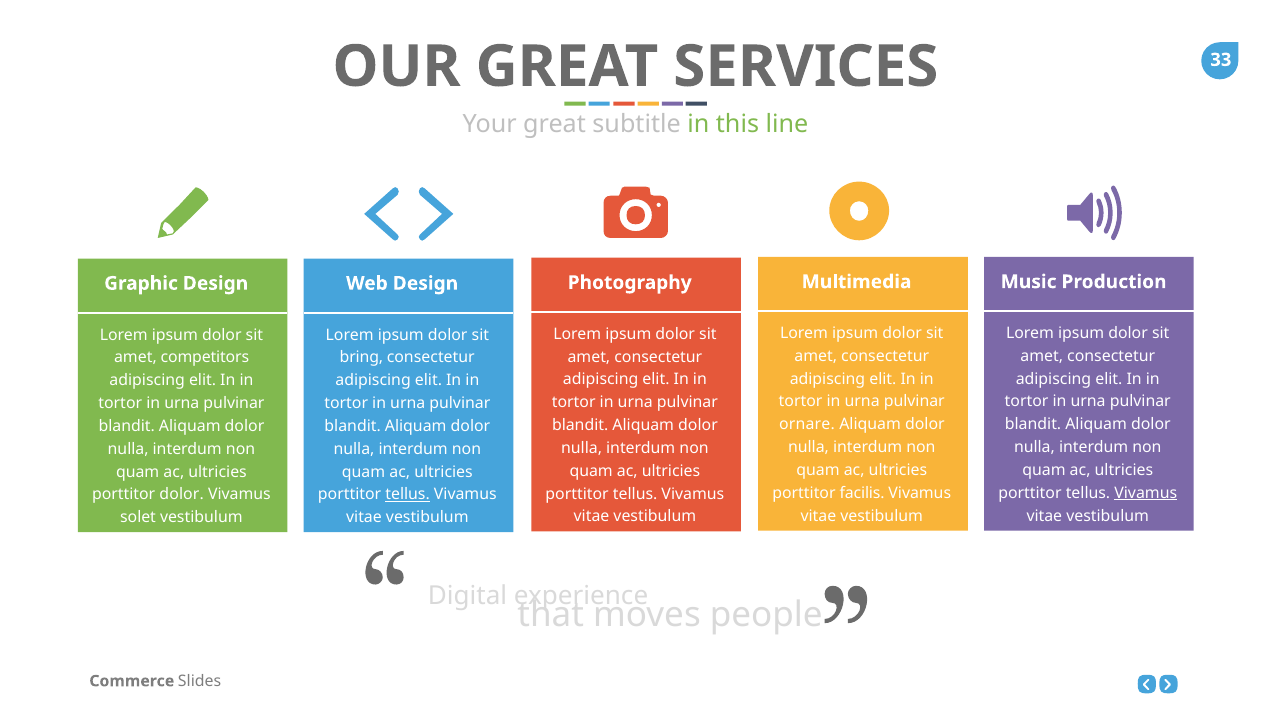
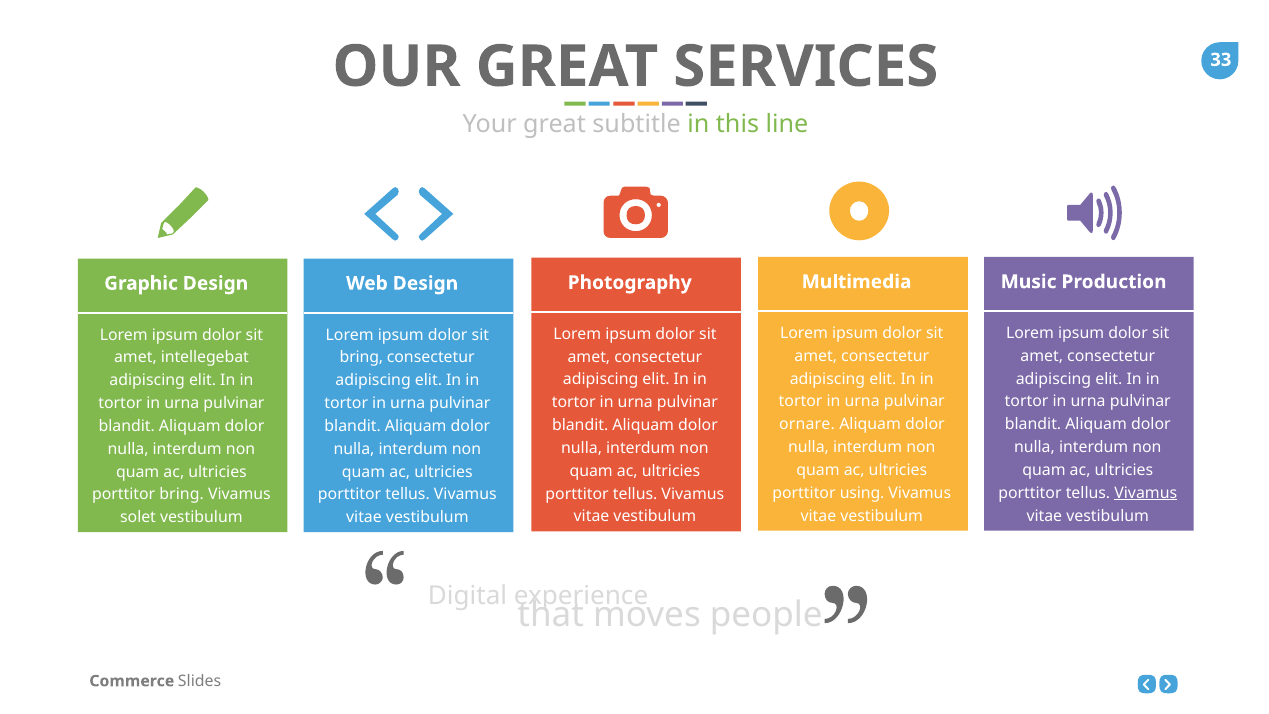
competitors: competitors -> intellegebat (205, 358)
facilis: facilis -> using (862, 493)
porttitor dolor: dolor -> bring (182, 495)
tellus underline: present -> none (408, 495)
